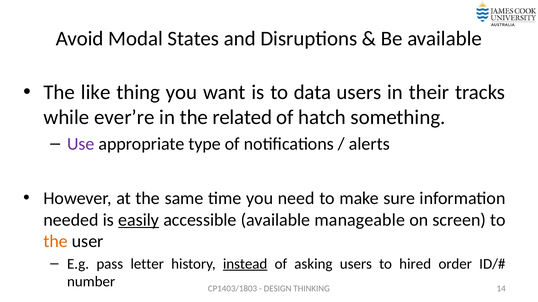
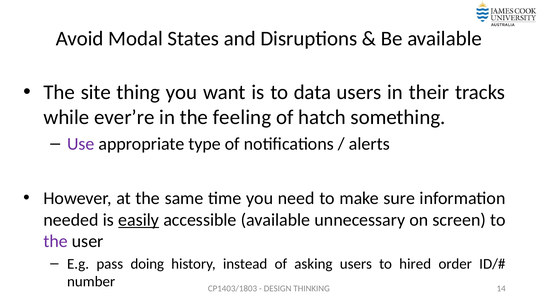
like: like -> site (96, 93)
related: related -> feeling (242, 118)
manageable: manageable -> unnecessary (360, 220)
the colour: orange -> purple (56, 242)
letter: letter -> doing (147, 264)
instead underline: present -> none (245, 264)
